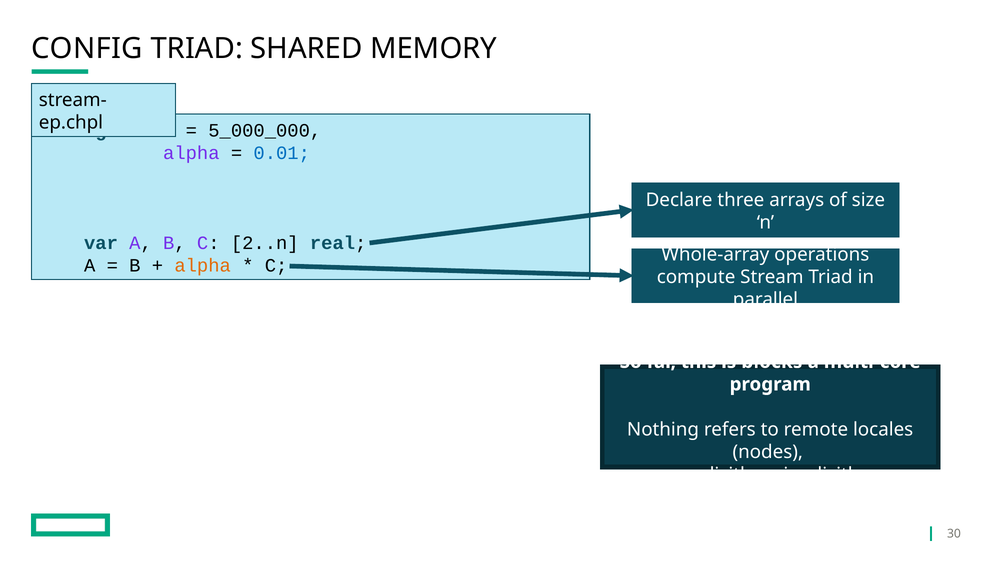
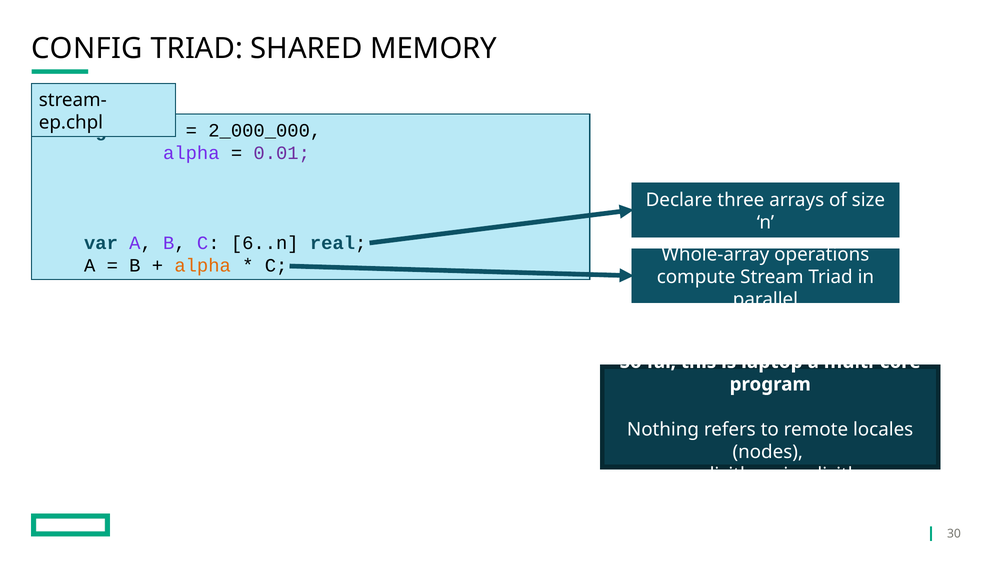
5_000_000: 5_000_000 -> 2_000_000 (265, 131)
0.01 colour: blue -> purple (282, 153)
2..n: 2..n -> 6..n (265, 244)
blocks: blocks -> laptop (772, 362)
